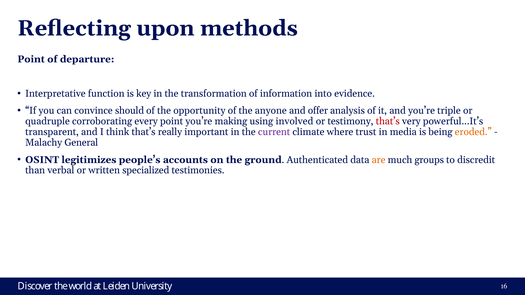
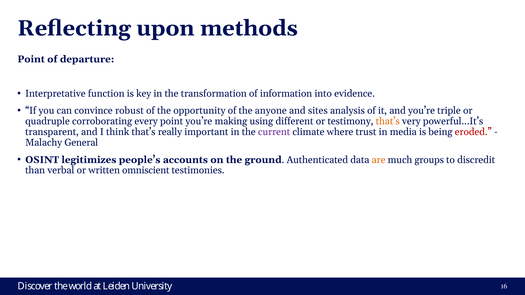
should: should -> robust (129, 111)
offer: offer -> sites (318, 111)
involved: involved -> different (295, 121)
that’s colour: red -> orange (388, 121)
eroded colour: orange -> red (473, 132)
specialized: specialized -> omniscient (146, 170)
